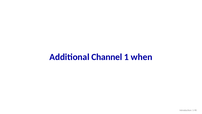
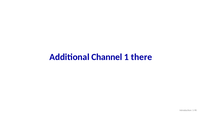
when: when -> there (142, 57)
